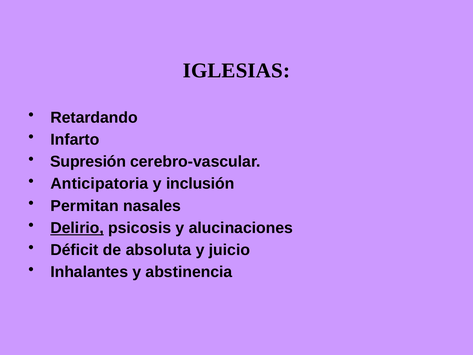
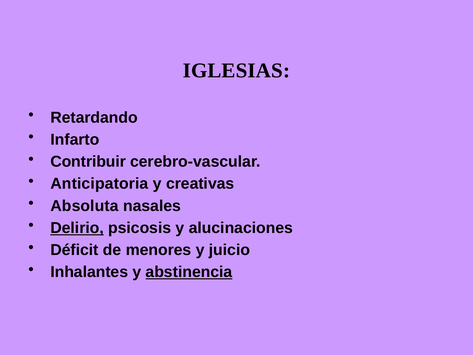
Supresión: Supresión -> Contribuir (88, 162)
inclusión: inclusión -> creativas (200, 184)
Permitan: Permitan -> Absoluta (85, 206)
absoluta: absoluta -> menores (159, 250)
abstinencia underline: none -> present (189, 272)
